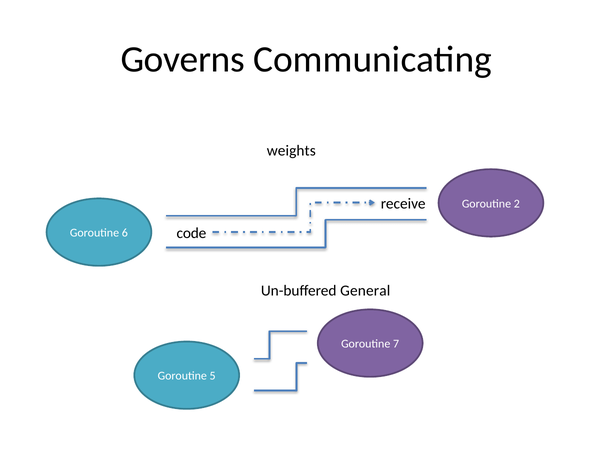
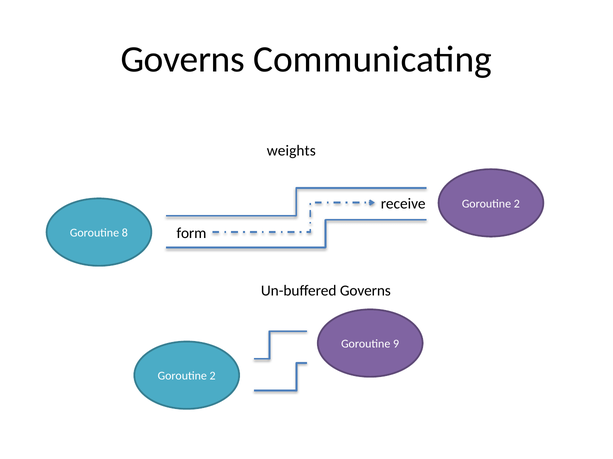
code: code -> form (191, 233)
6: 6 -> 8 (125, 233)
Un-buffered General: General -> Governs (365, 291)
7: 7 -> 9 (396, 344)
5: 5 -> 2 (213, 377)
